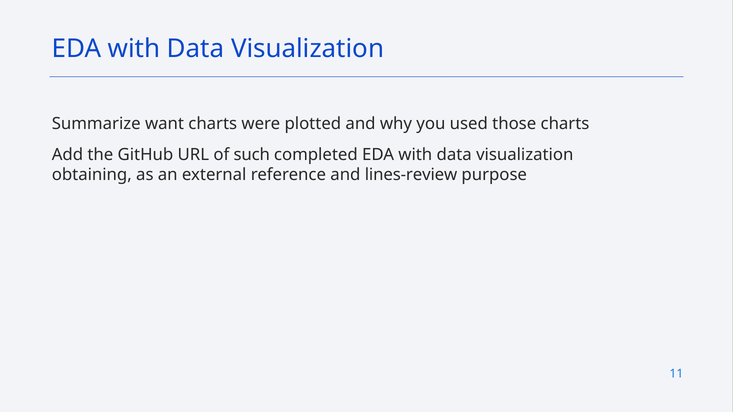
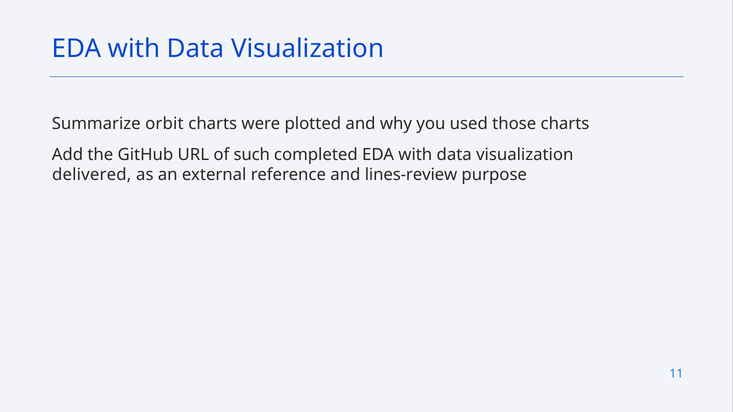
want: want -> orbit (164, 124)
obtaining: obtaining -> delivered (92, 175)
